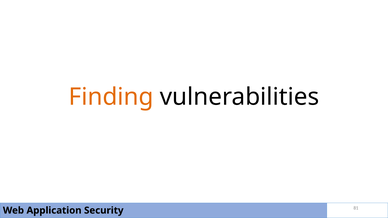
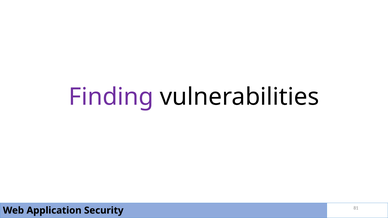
Finding colour: orange -> purple (111, 97)
